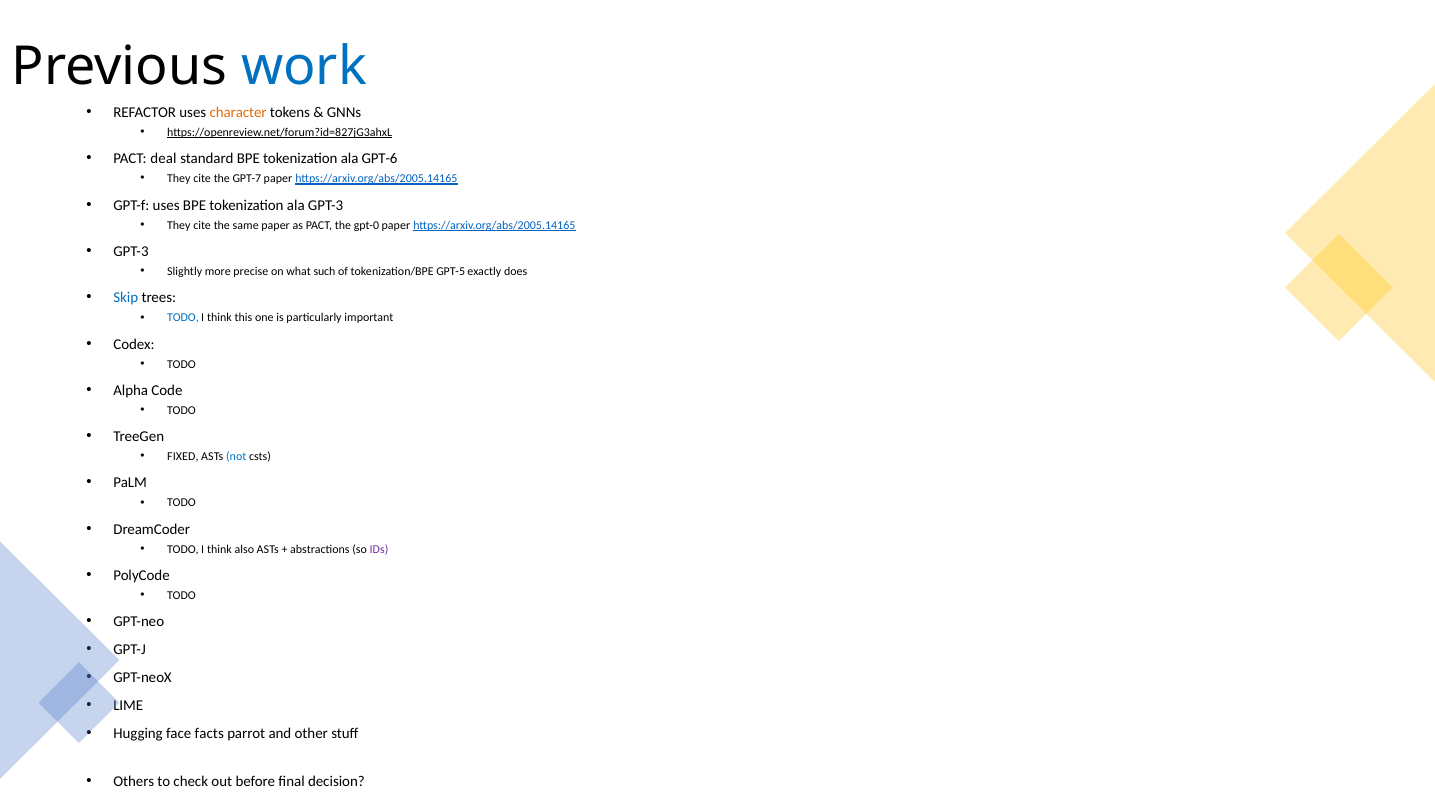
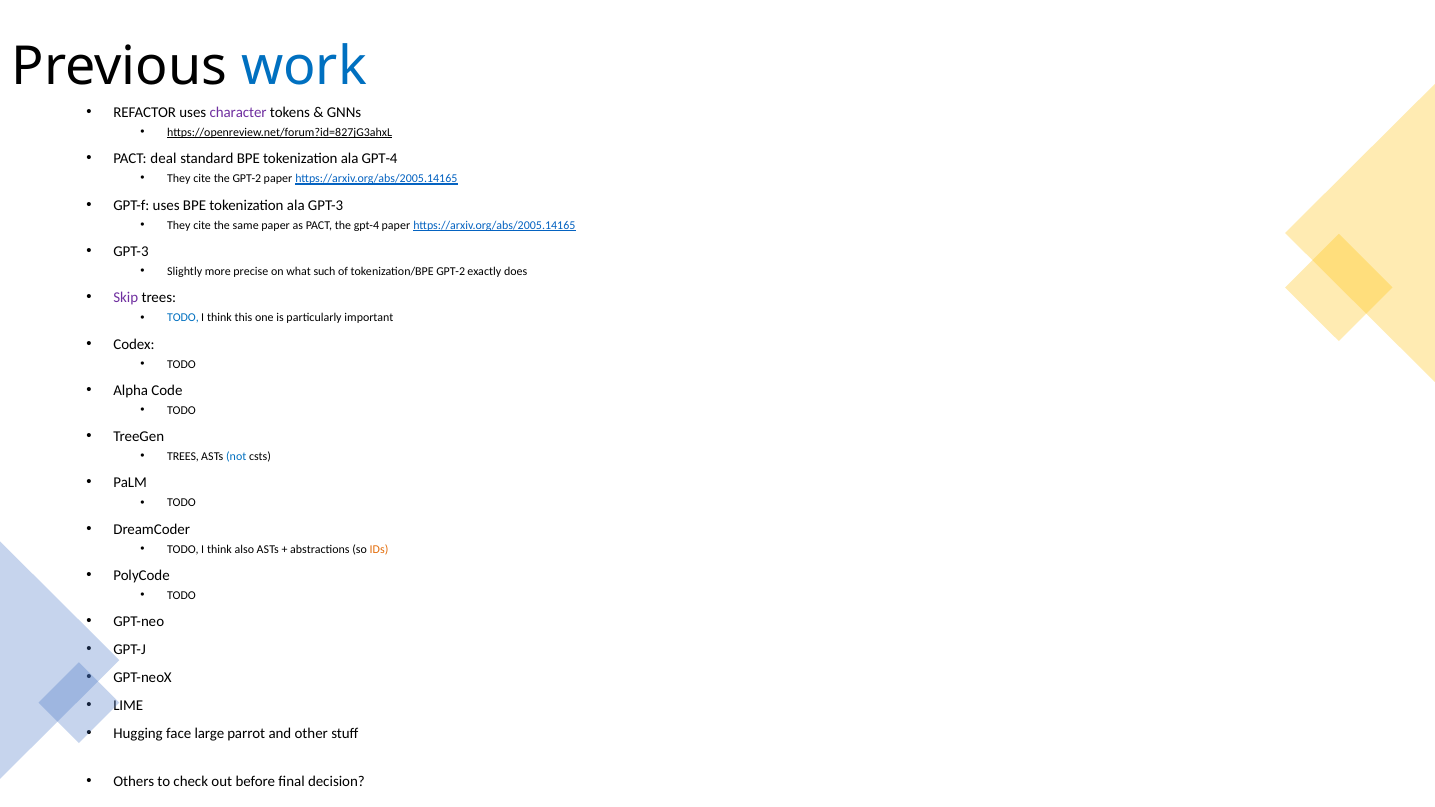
character colour: orange -> purple (238, 112)
ala GPT-6: GPT-6 -> GPT-4 (380, 159)
the GPT-7: GPT-7 -> GPT-2 (247, 179)
the gpt-0: gpt-0 -> gpt-4 (366, 225)
tokenization/BPE GPT-5: GPT-5 -> GPT-2 (451, 272)
Skip colour: blue -> purple (126, 298)
FIXED: FIXED -> TREES (183, 457)
IDs colour: purple -> orange (379, 549)
facts: facts -> large (209, 734)
